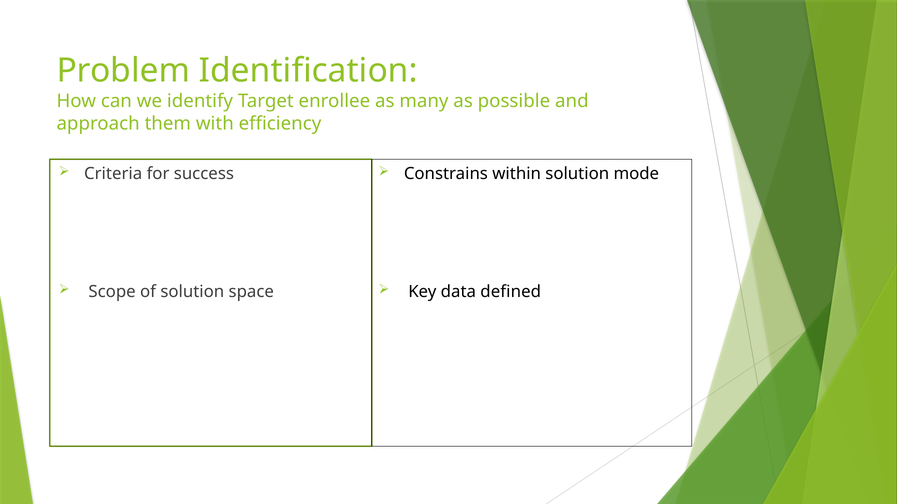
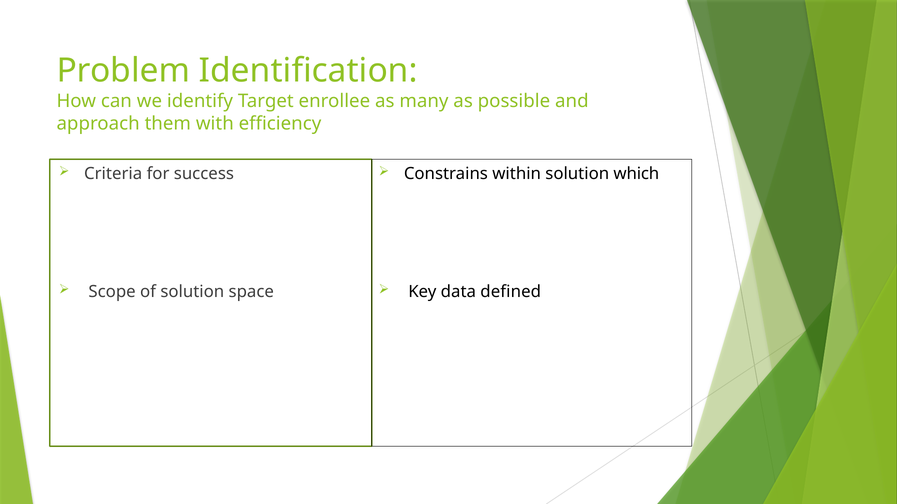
mode: mode -> which (636, 174)
